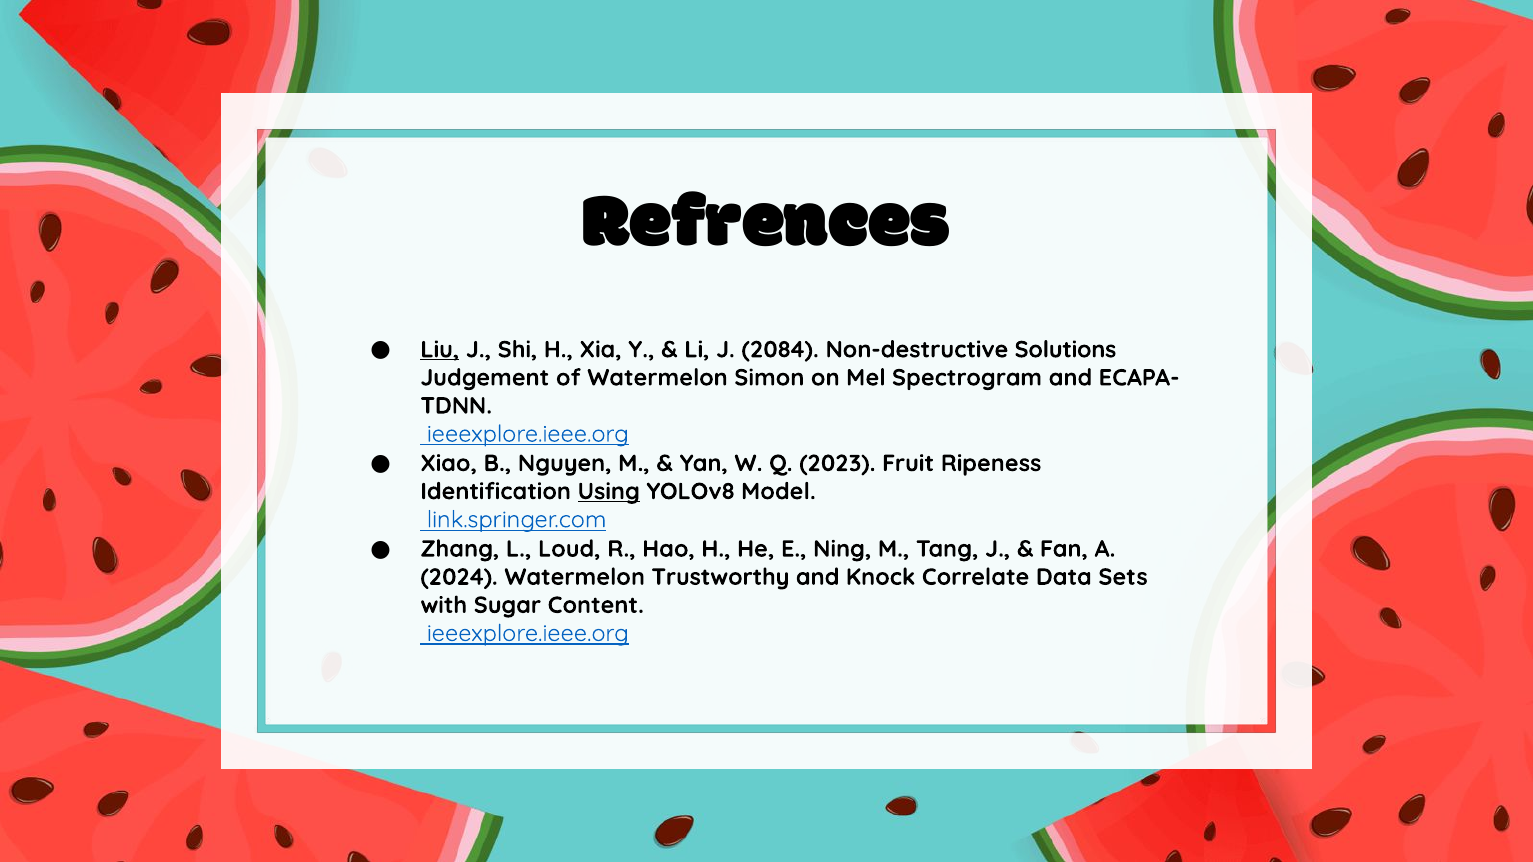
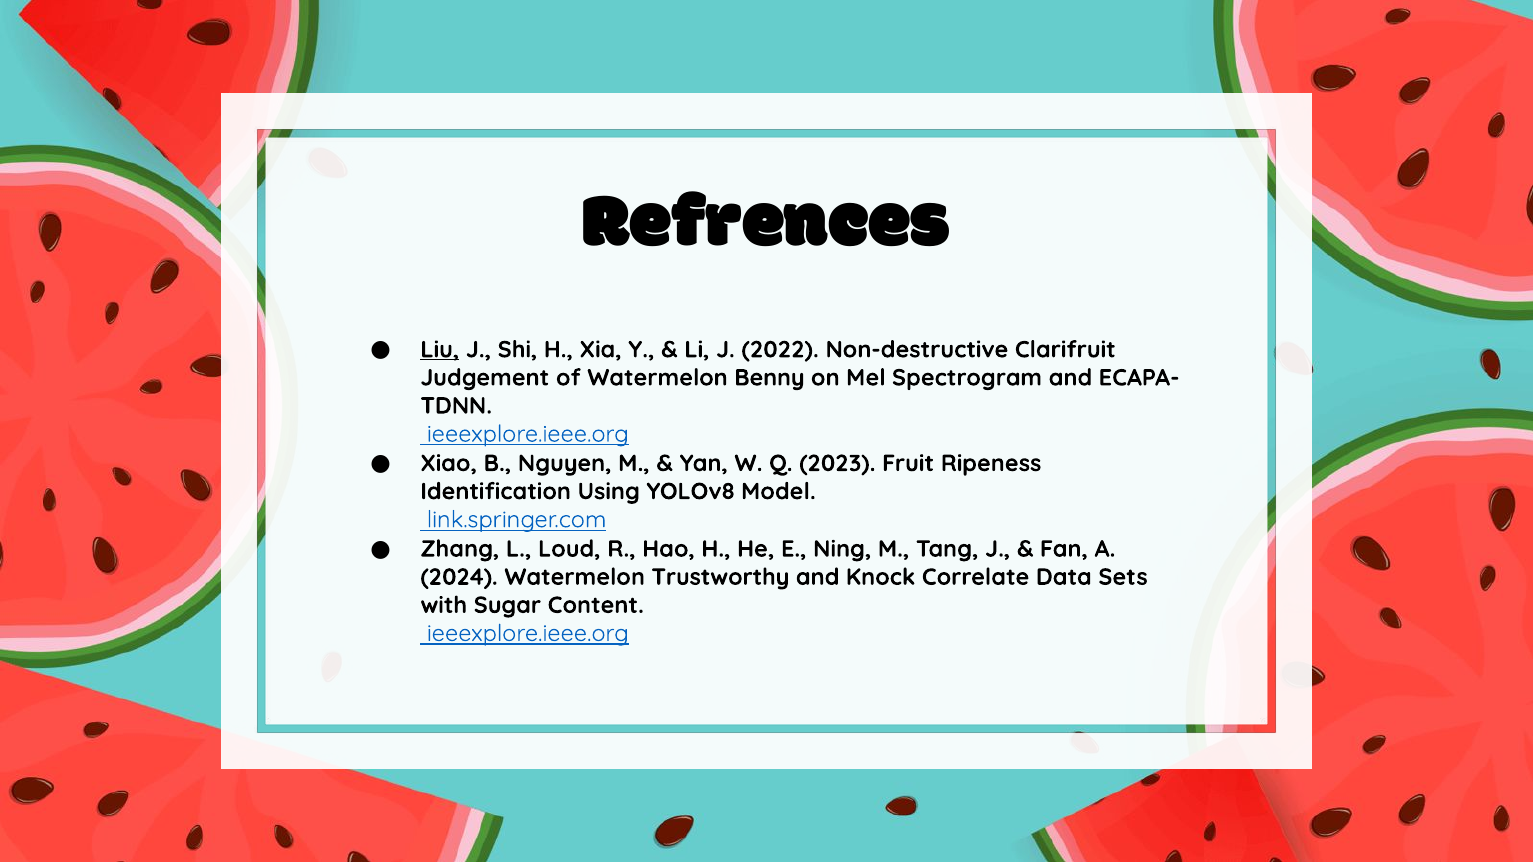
2084: 2084 -> 2022 (780, 350)
Solutions: Solutions -> Clarifruit (1065, 350)
Simon: Simon -> Benny (769, 378)
Using underline: present -> none (609, 492)
